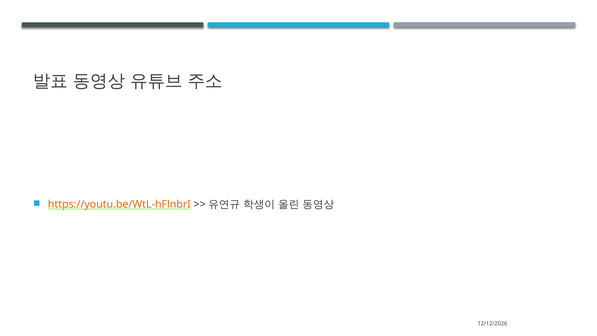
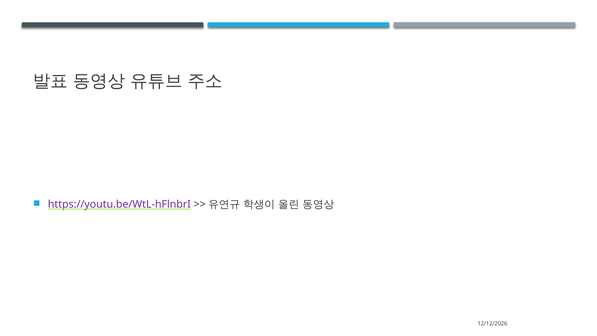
https://youtu.be/WtL-hFlnbrI colour: orange -> purple (119, 204)
